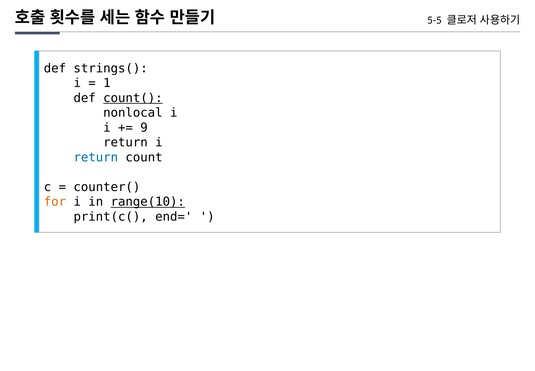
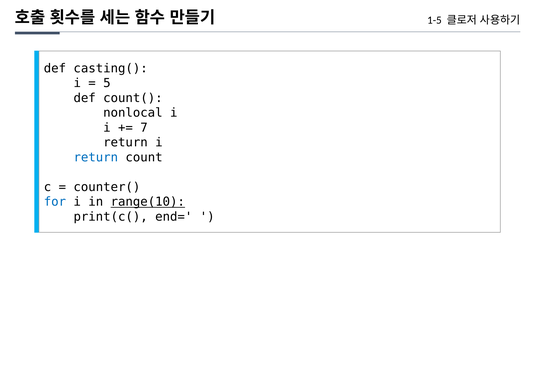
5-5: 5-5 -> 1-5 (434, 20)
strings(: strings( -> casting( (111, 68)
1: 1 -> 5 (107, 83)
count( underline: present -> none (133, 98)
9: 9 -> 7 (144, 127)
for colour: orange -> blue (55, 202)
